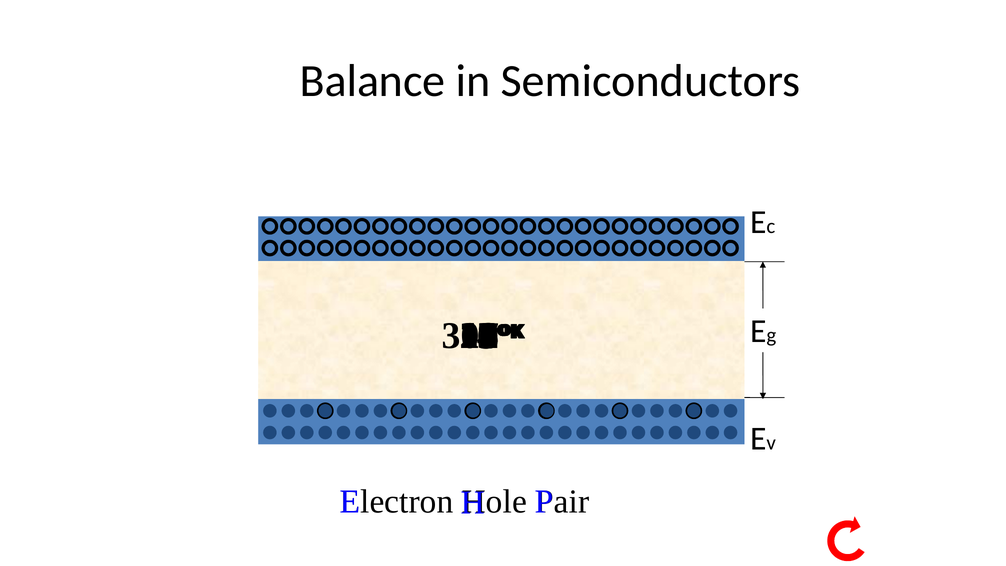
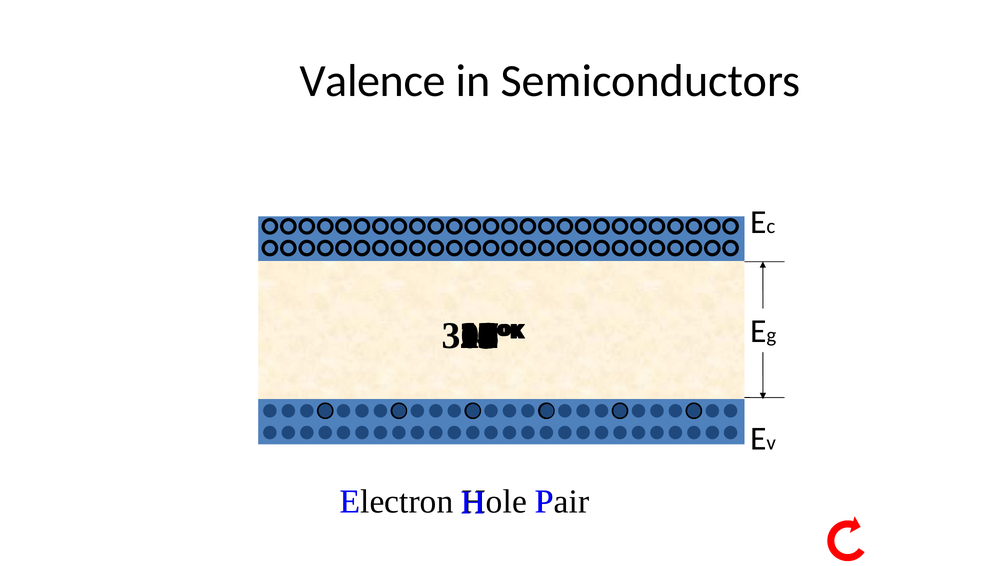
Balance: Balance -> Valence (373, 81)
